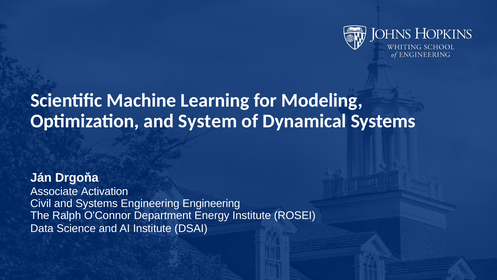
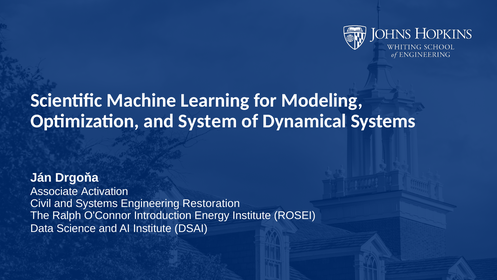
Engineering Engineering: Engineering -> Restoration (211, 203)
Department: Department -> Introduction (163, 215)
